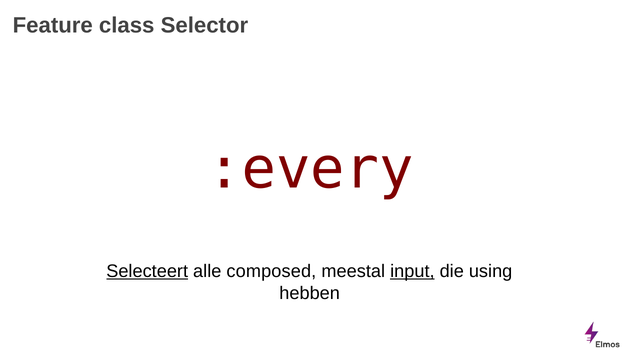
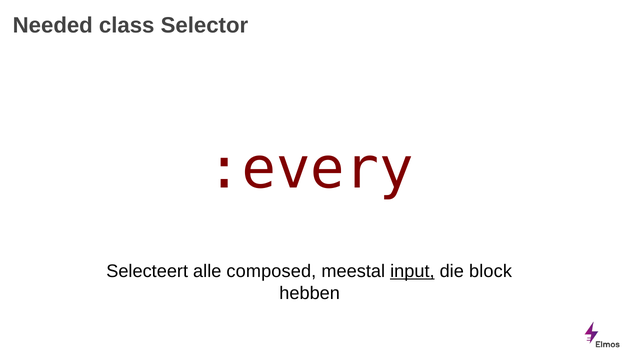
Feature: Feature -> Needed (53, 25)
Selecteert underline: present -> none (147, 271)
using: using -> block (491, 271)
